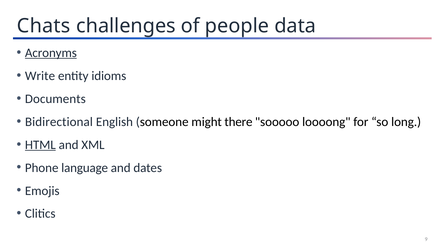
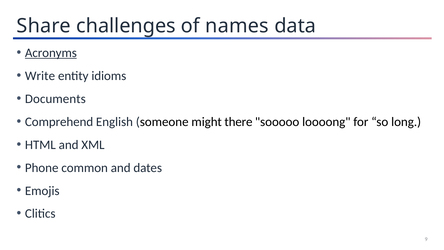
Chats: Chats -> Share (44, 26)
people: people -> names (237, 26)
Bidirectional: Bidirectional -> Comprehend (59, 122)
HTML underline: present -> none (40, 145)
language: language -> common (85, 168)
